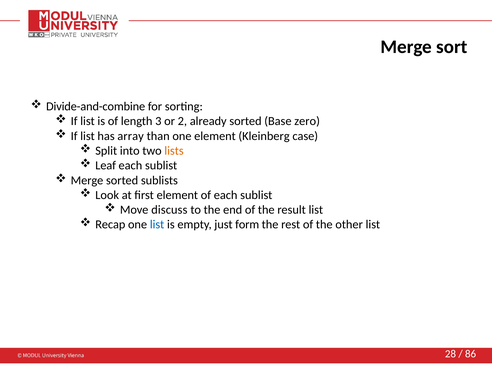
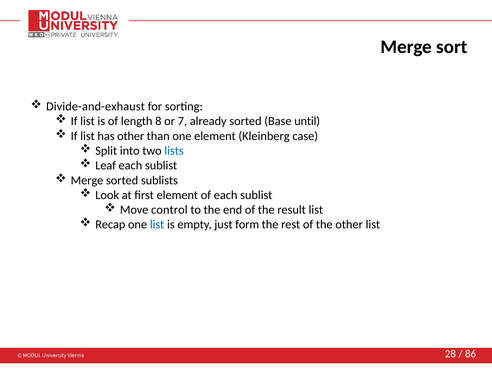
Divide-and-combine: Divide-and-combine -> Divide-and-exhaust (96, 107)
3: 3 -> 8 (158, 121)
2: 2 -> 7 (182, 121)
zero: zero -> until (307, 121)
has array: array -> other (131, 136)
lists colour: orange -> blue (174, 151)
discuss: discuss -> control (169, 210)
